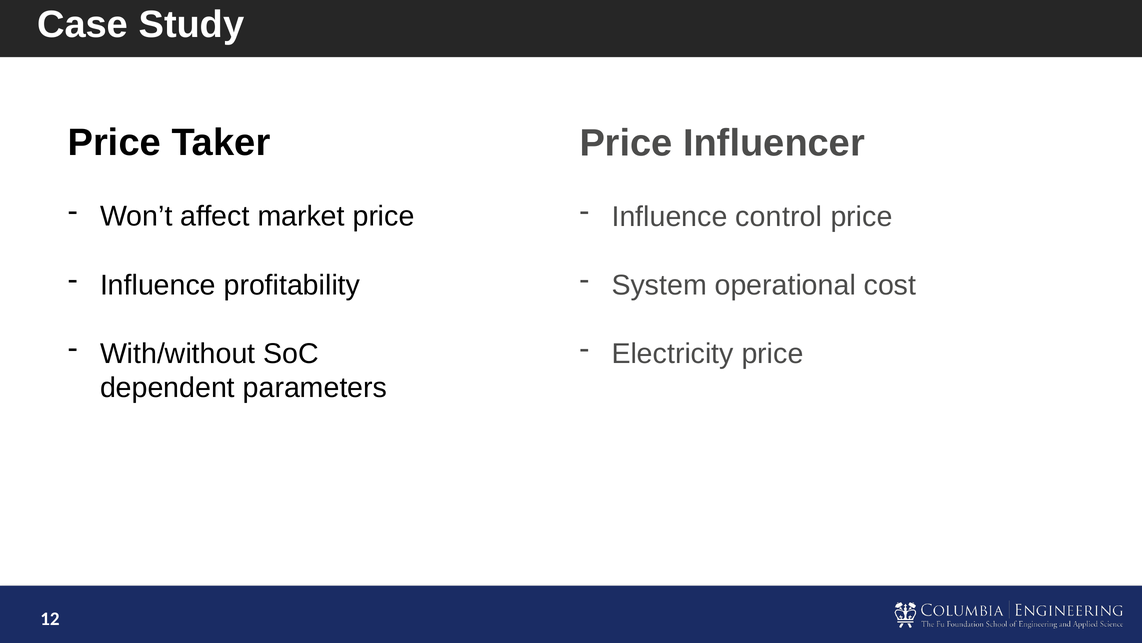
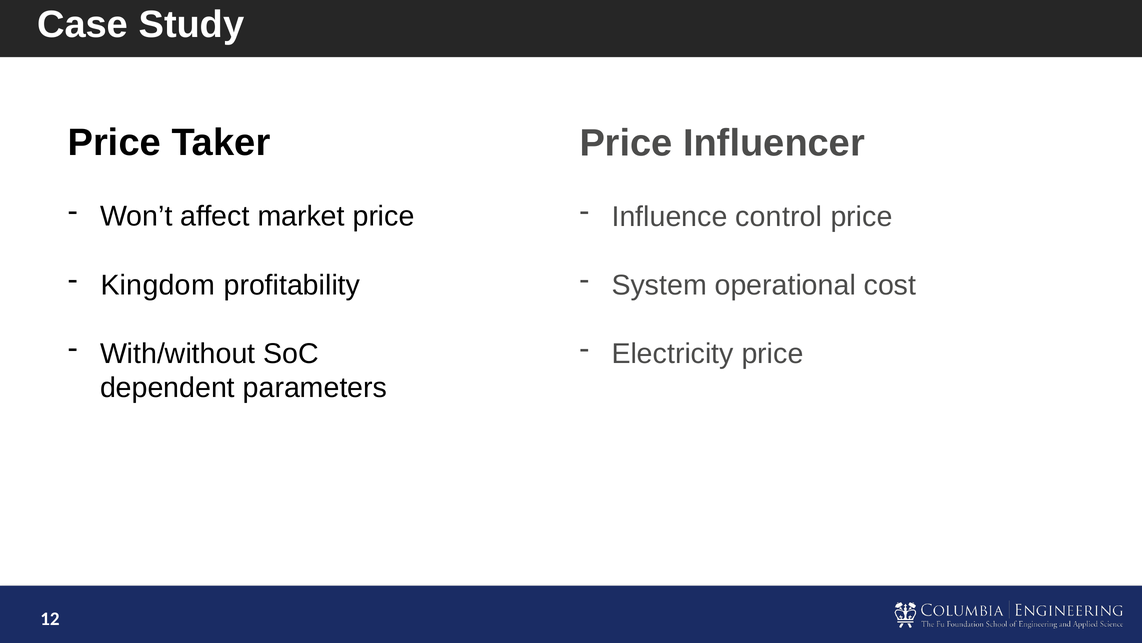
Influence: Influence -> Kingdom (158, 285)
